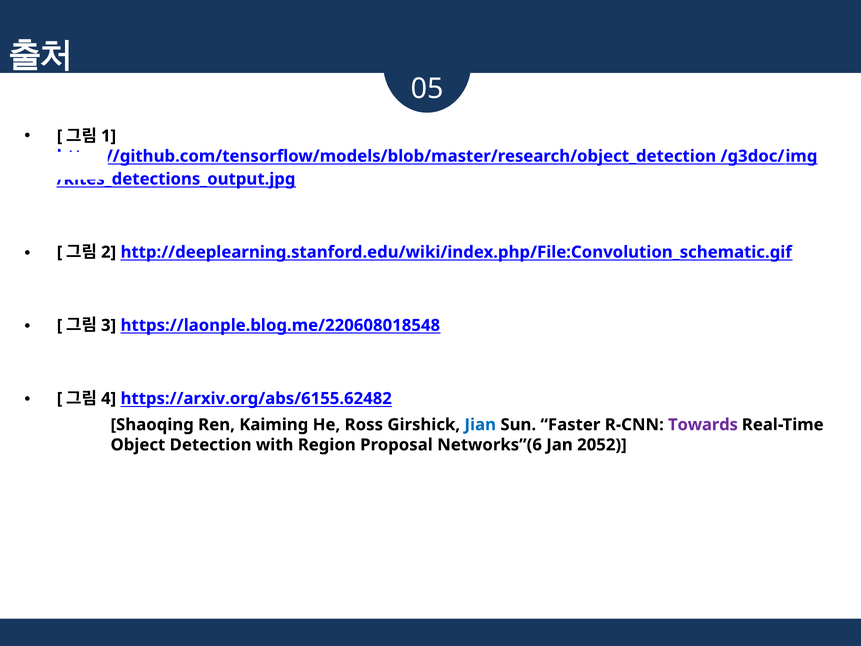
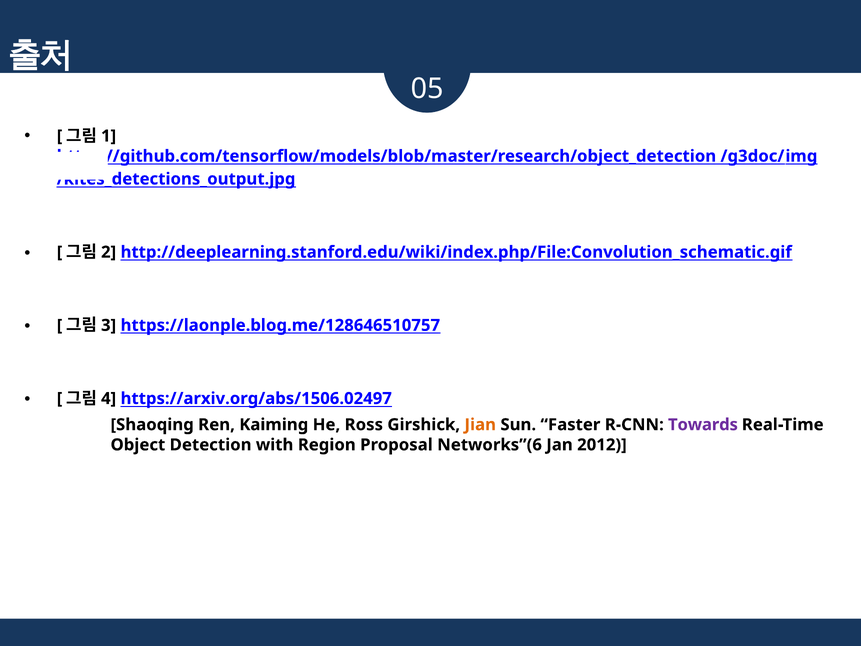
https://laonple.blog.me/220608018548: https://laonple.blog.me/220608018548 -> https://laonple.blog.me/128646510757 (280, 325)
https://arxiv.org/abs/6155.62482: https://arxiv.org/abs/6155.62482 -> https://arxiv.org/abs/1506.02497 (256, 398)
Jian colour: blue -> orange (480, 425)
2052: 2052 -> 2012 (602, 445)
